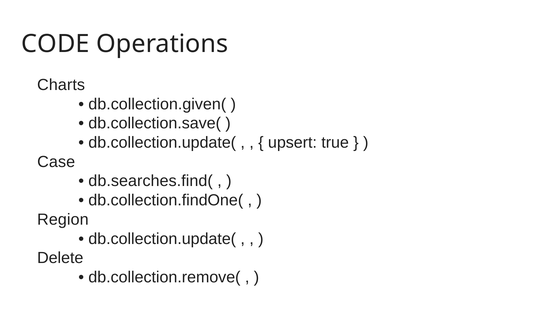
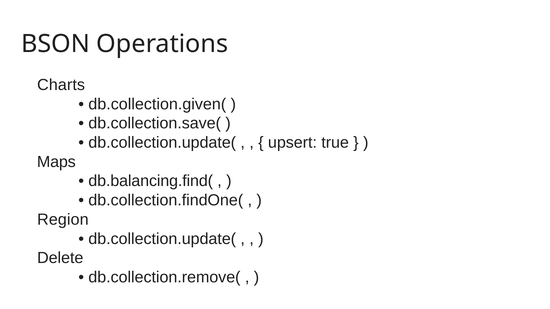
CODE: CODE -> BSON (56, 44)
Case: Case -> Maps (56, 162)
db.searches.find(: db.searches.find( -> db.balancing.find( (151, 181)
